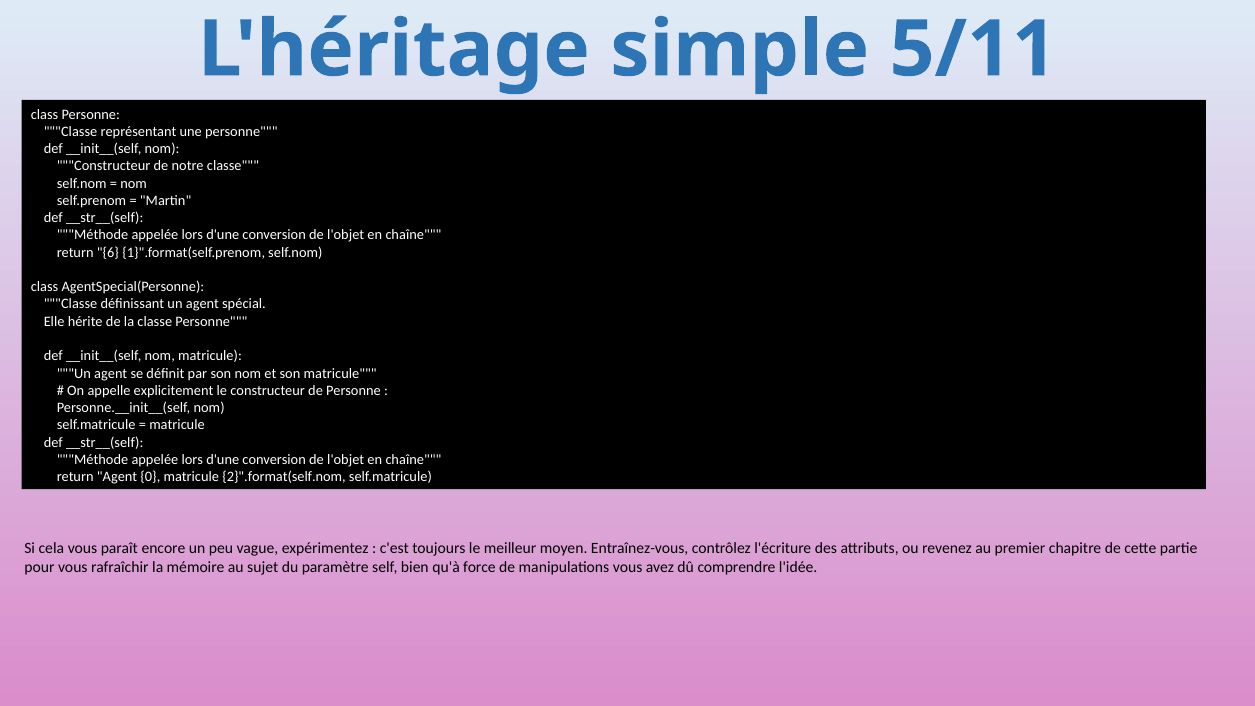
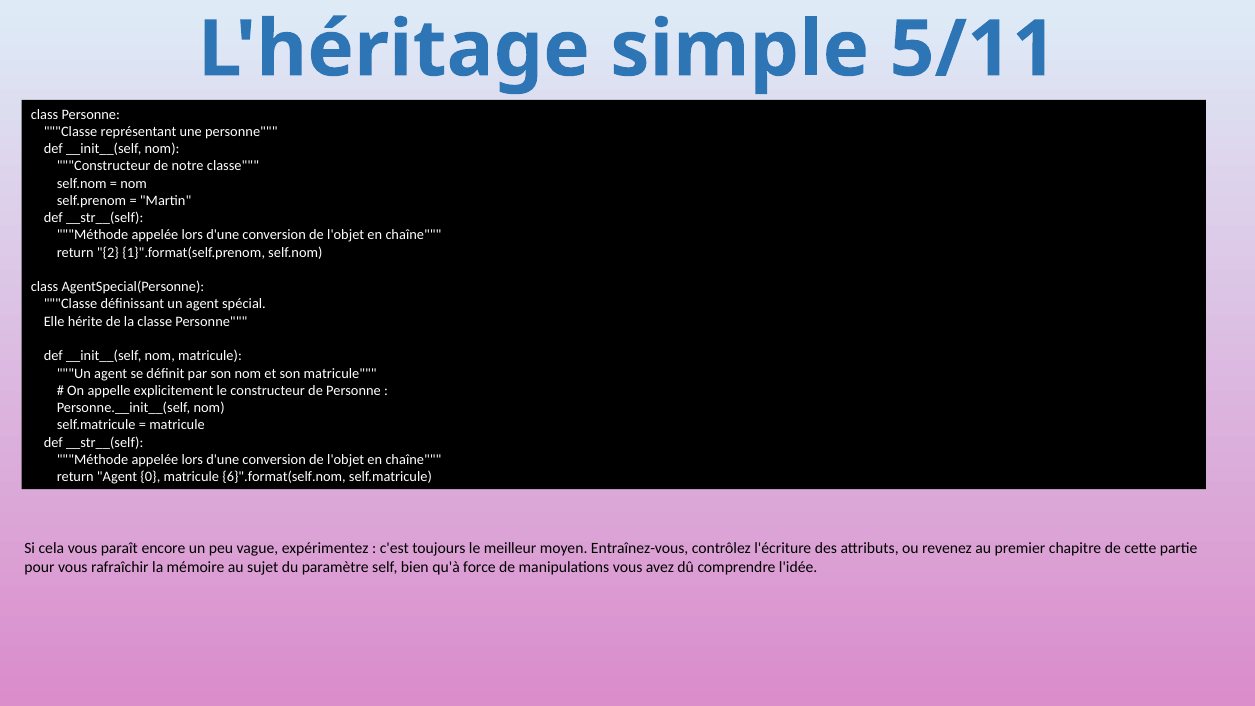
6: 6 -> 2 (108, 252)
2}".format(self.nom: 2}".format(self.nom -> 6}".format(self.nom (284, 477)
